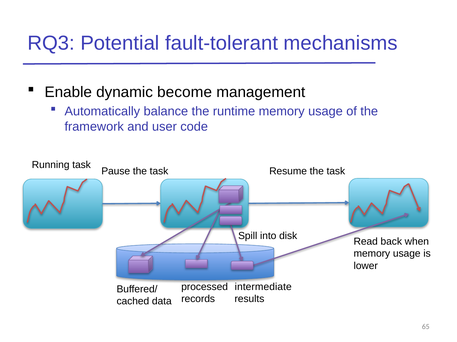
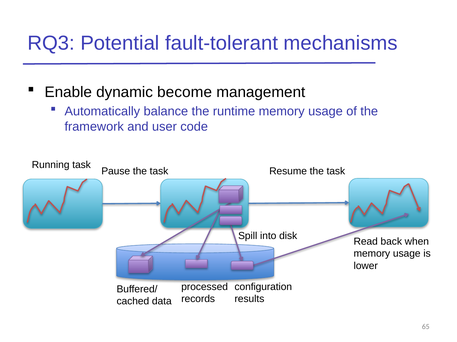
intermediate: intermediate -> configuration (263, 287)
